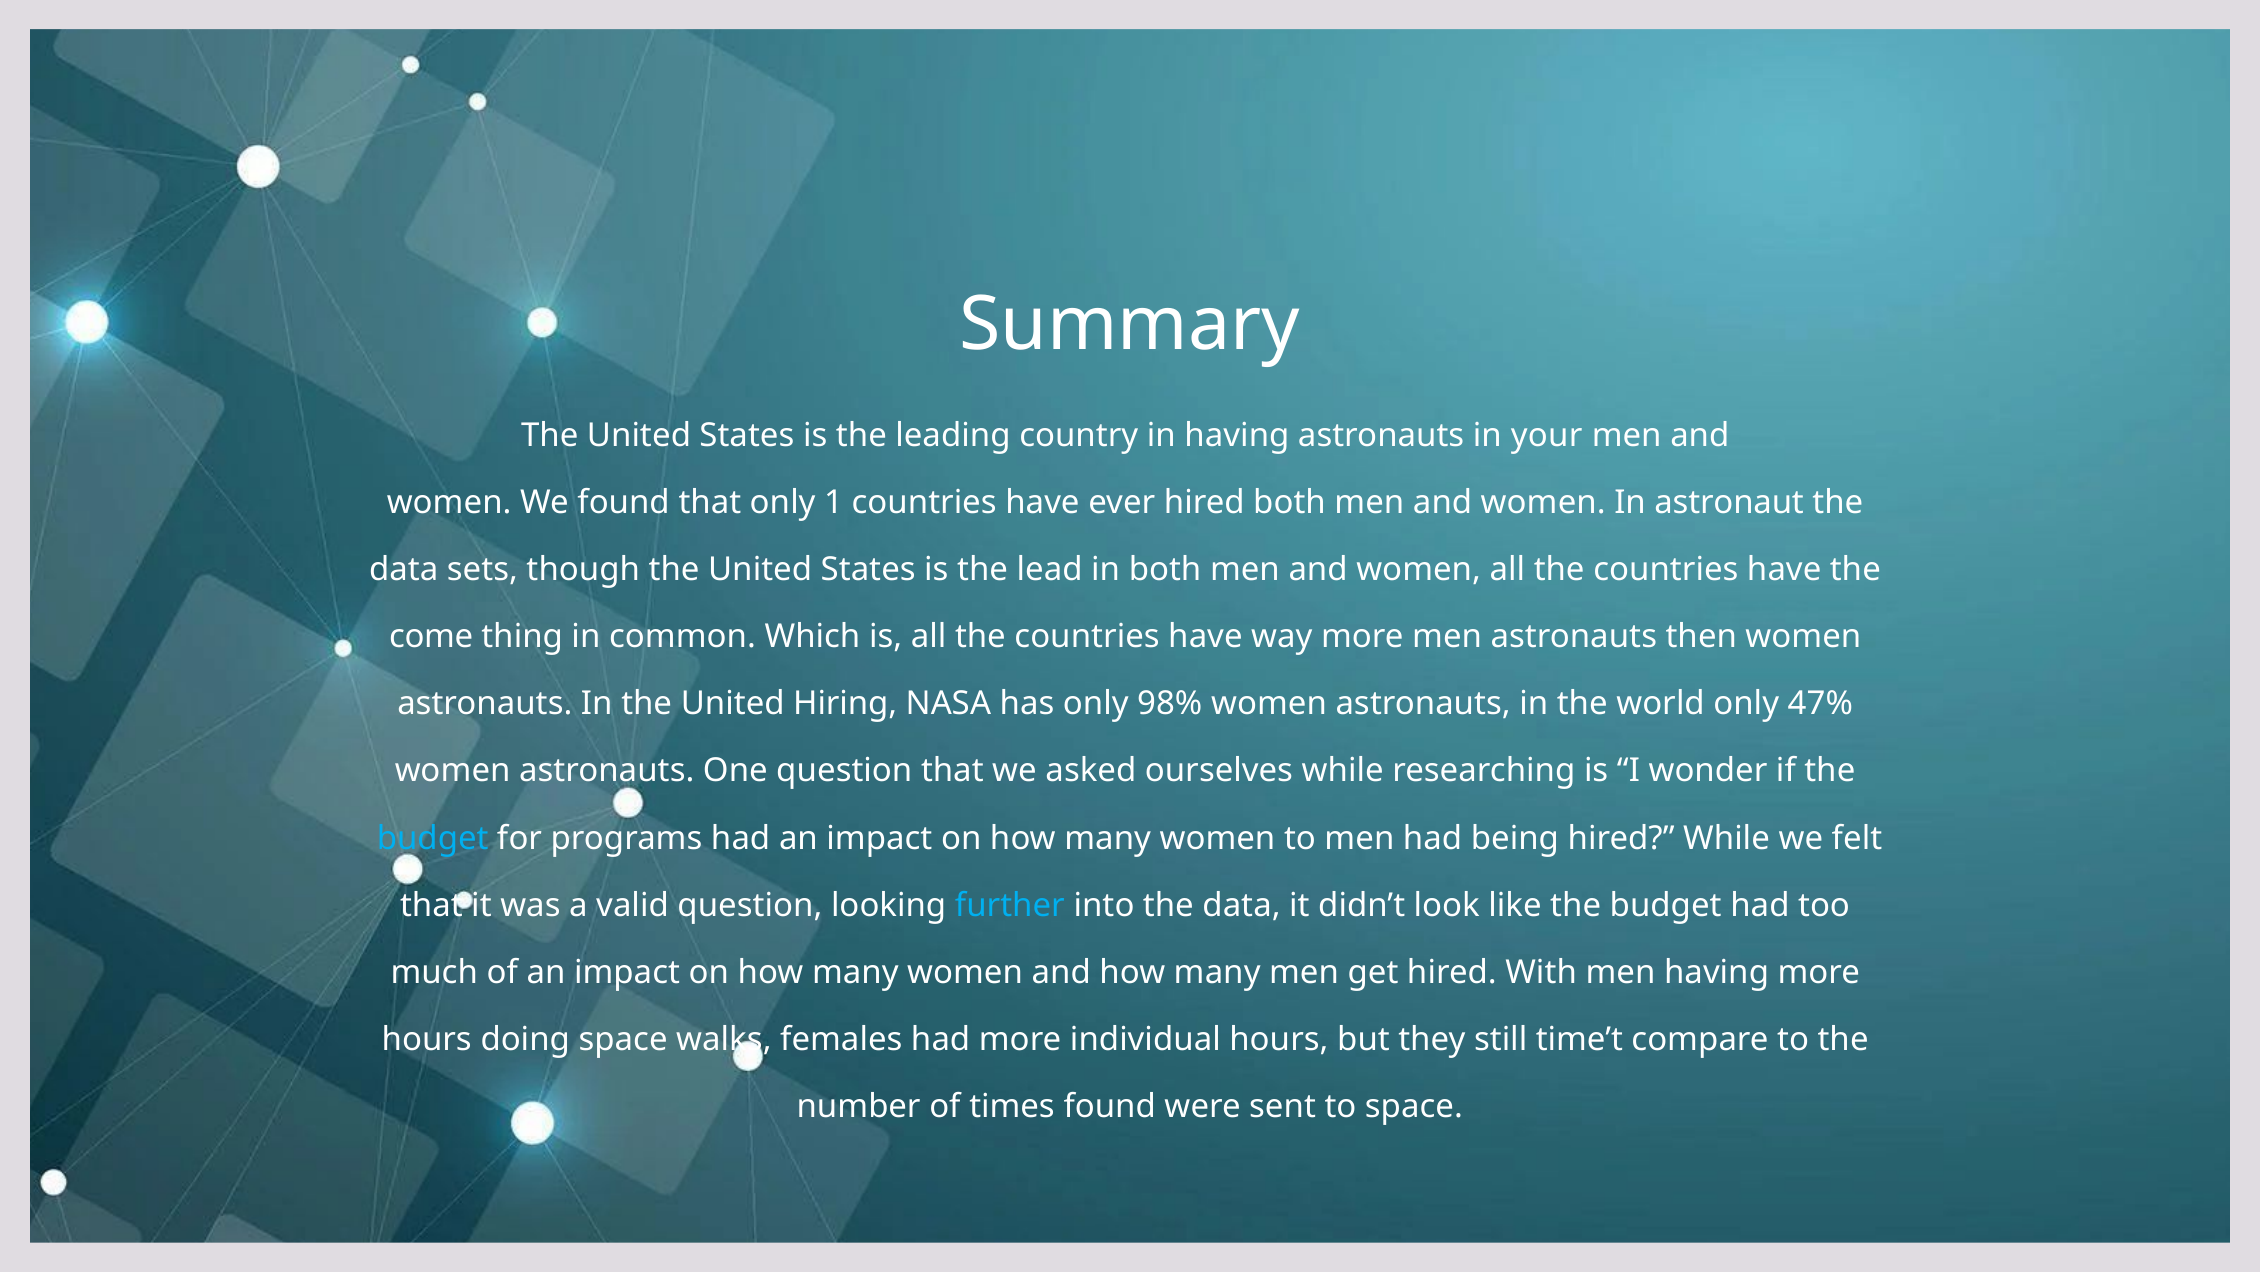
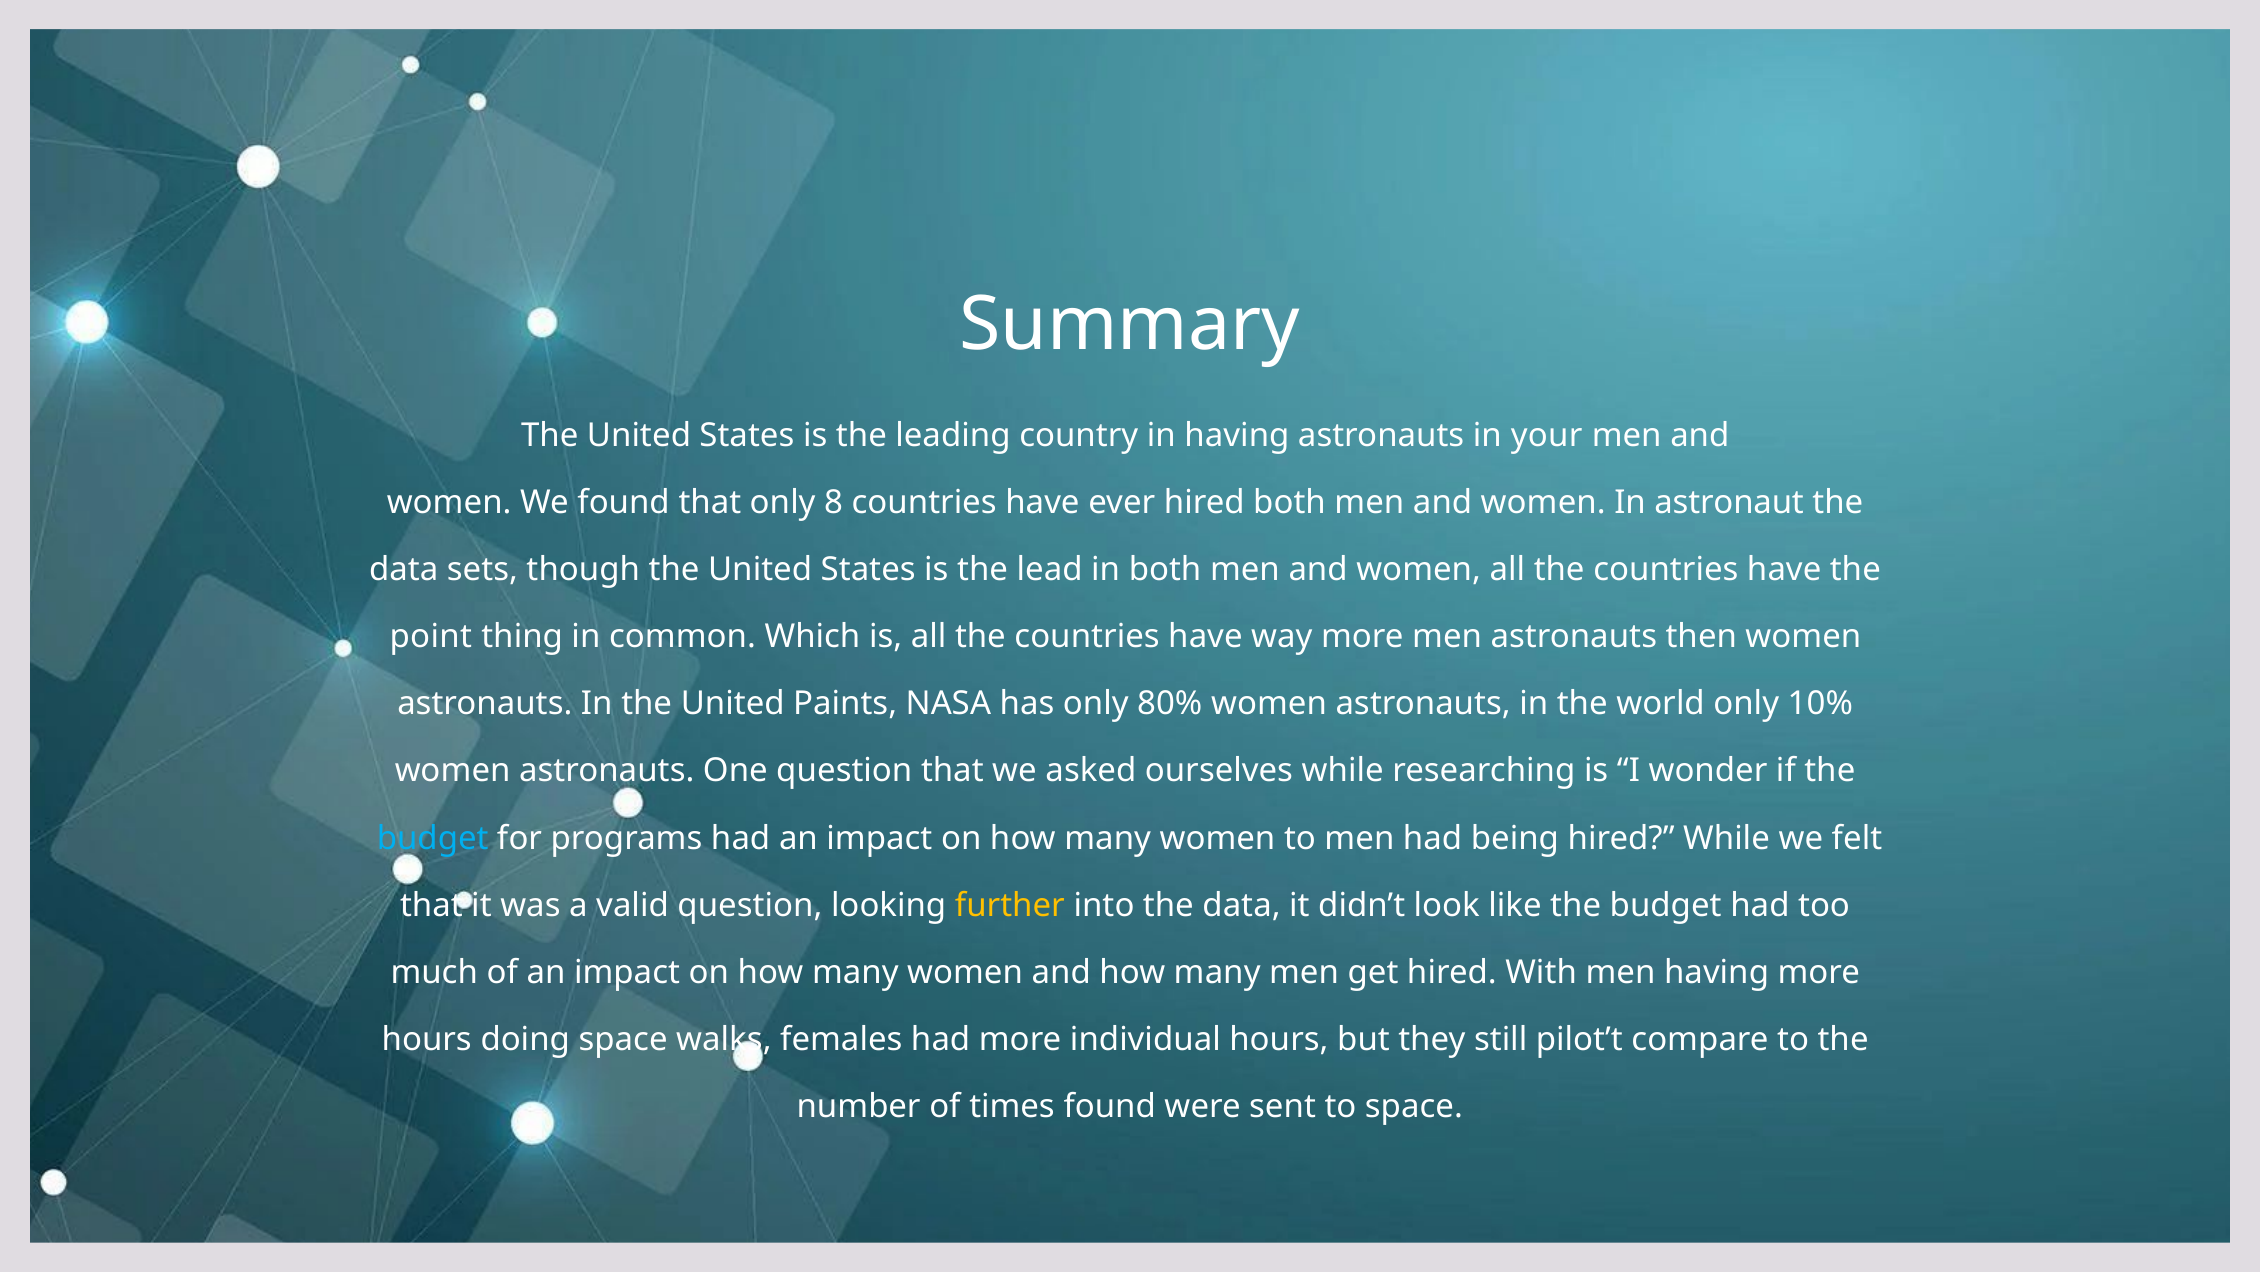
1: 1 -> 8 (834, 502)
come: come -> point (431, 636)
Hiring: Hiring -> Paints (845, 703)
98%: 98% -> 80% (1170, 703)
47%: 47% -> 10% (1820, 703)
further colour: light blue -> yellow (1010, 905)
time’t: time’t -> pilot’t (1579, 1039)
